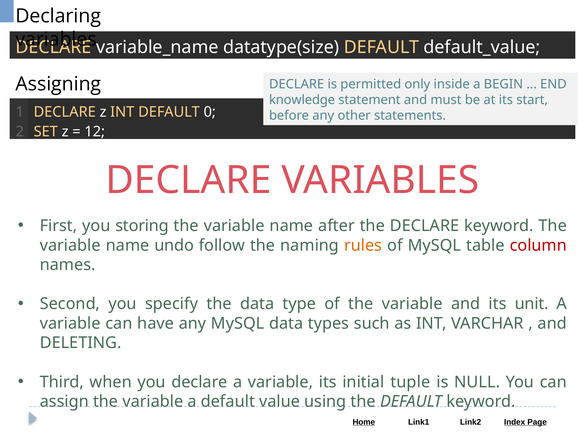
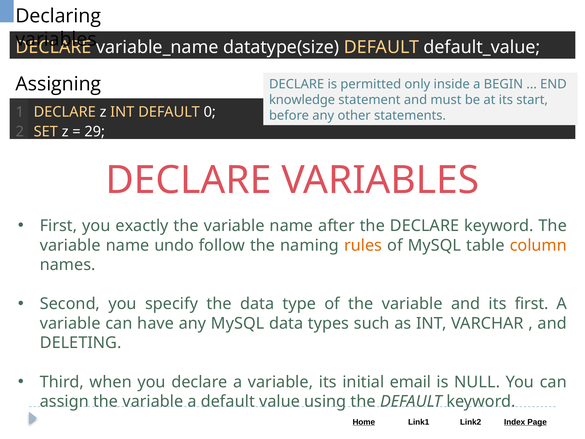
12: 12 -> 29 (95, 132)
storing: storing -> exactly (142, 226)
column colour: red -> orange (538, 245)
its unit: unit -> first (532, 304)
tuple: tuple -> email (411, 382)
